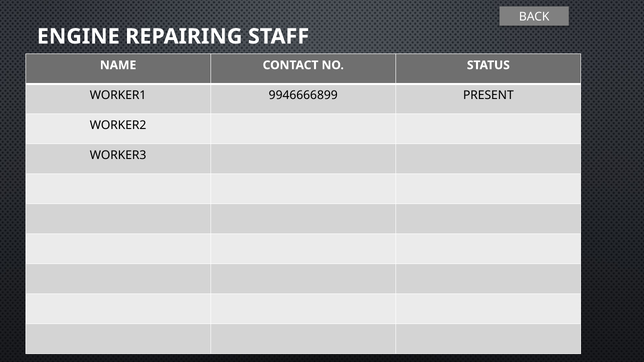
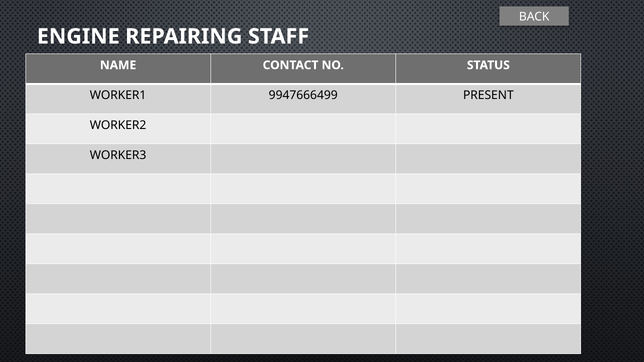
9946666899: 9946666899 -> 9947666499 (303, 95)
